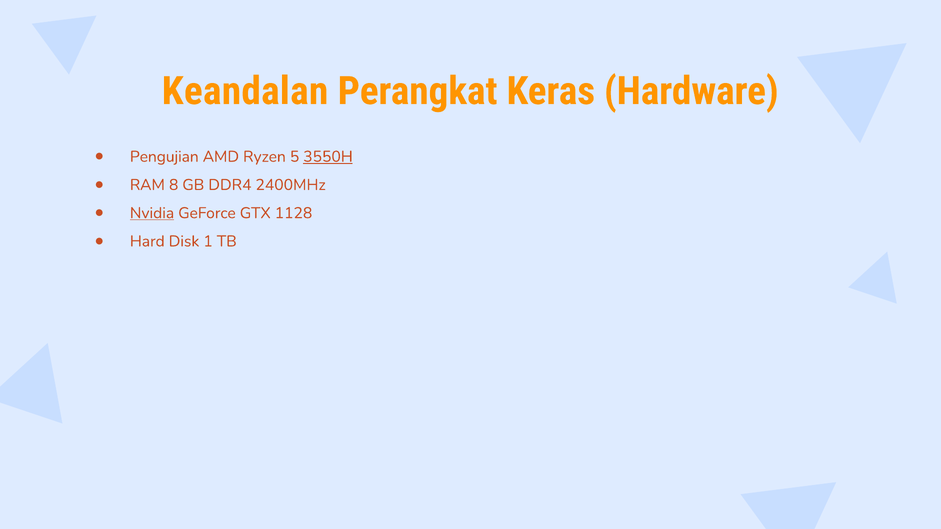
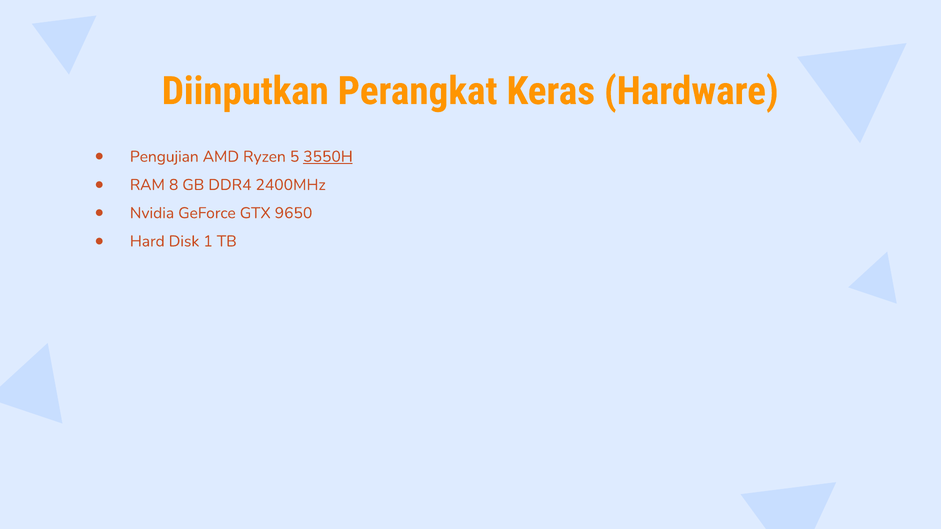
Keandalan: Keandalan -> Diinputkan (245, 91)
Nvidia underline: present -> none (152, 213)
1128: 1128 -> 9650 (294, 213)
